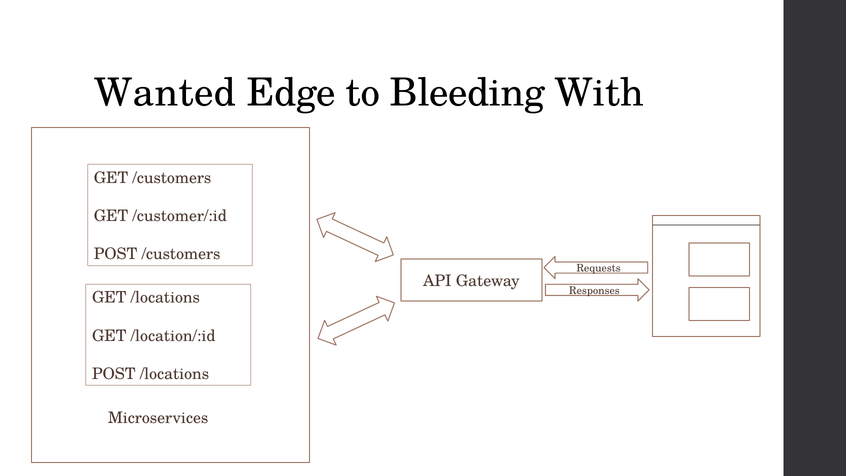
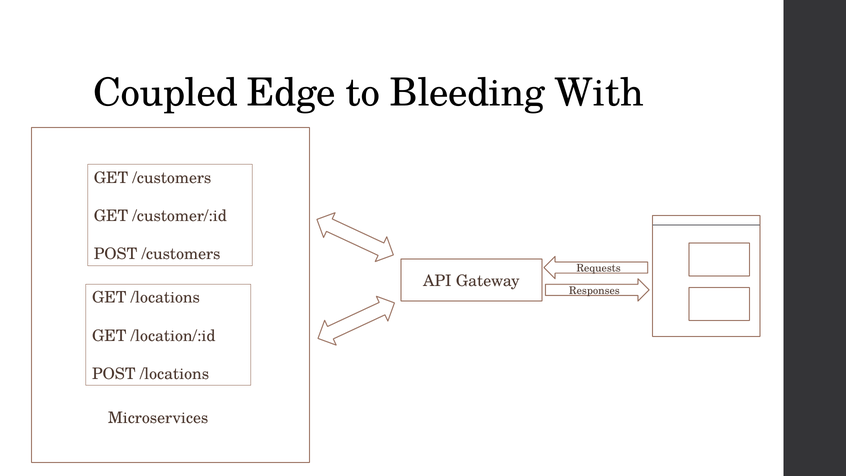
Wanted: Wanted -> Coupled (166, 93)
